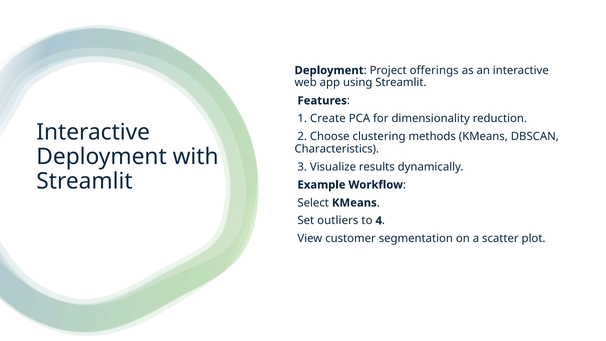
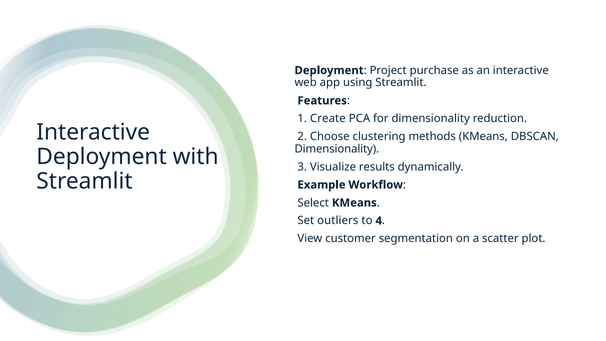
offerings: offerings -> purchase (434, 70)
Characteristics: Characteristics -> Dimensionality (337, 149)
